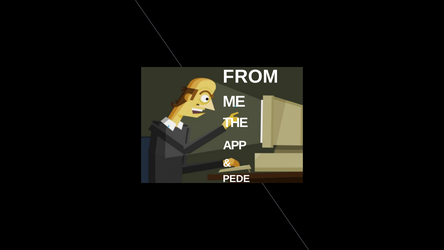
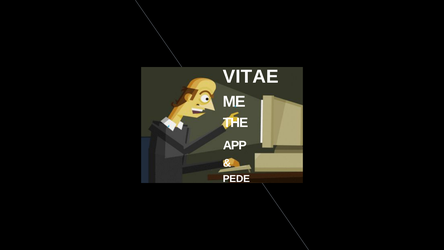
FROM: FROM -> VITAE (251, 76)
